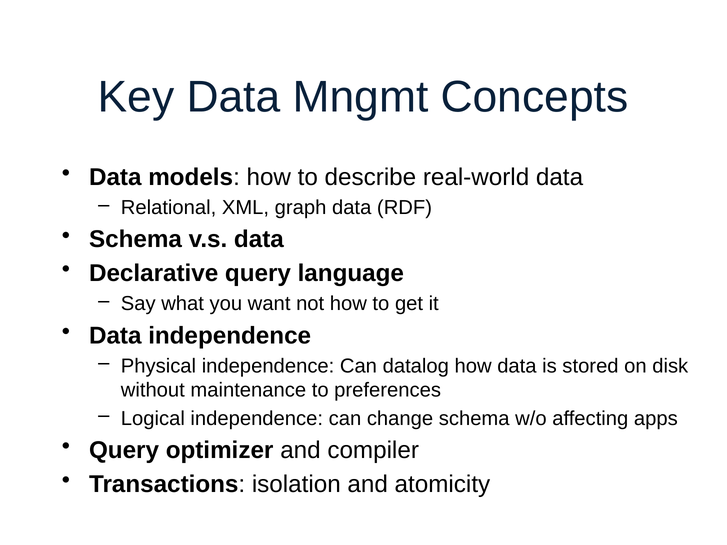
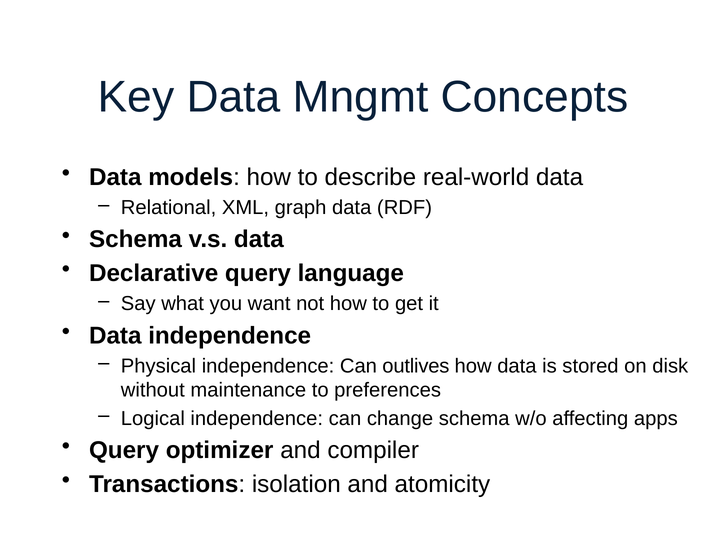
datalog: datalog -> outlives (416, 366)
